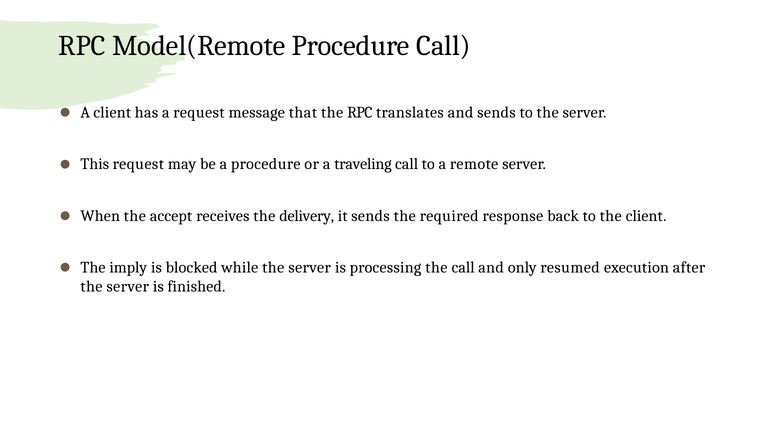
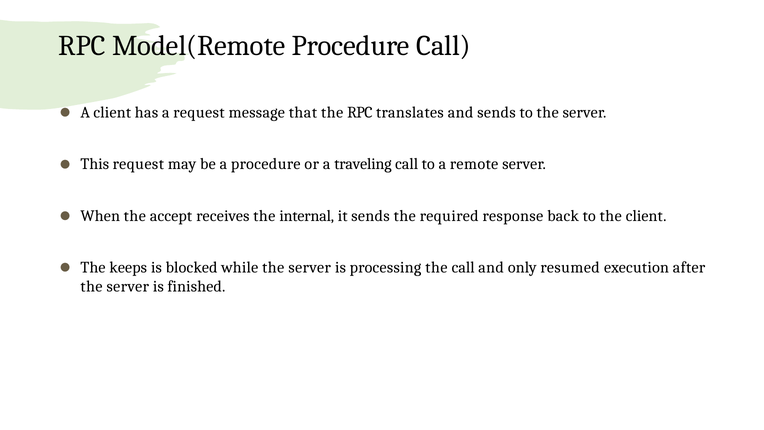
delivery: delivery -> internal (307, 216)
imply: imply -> keeps (128, 267)
